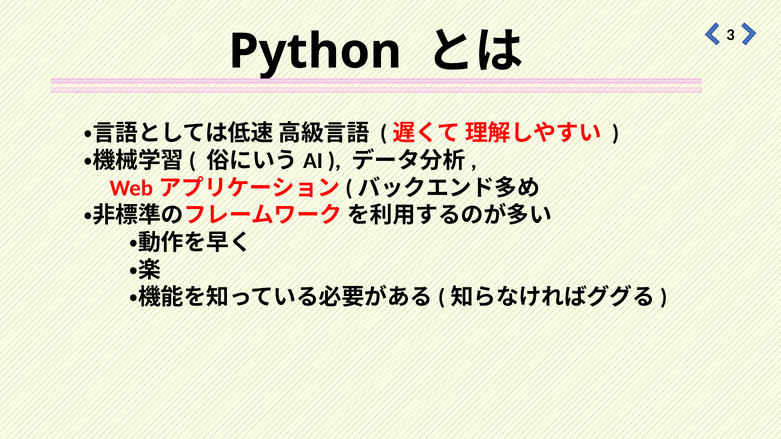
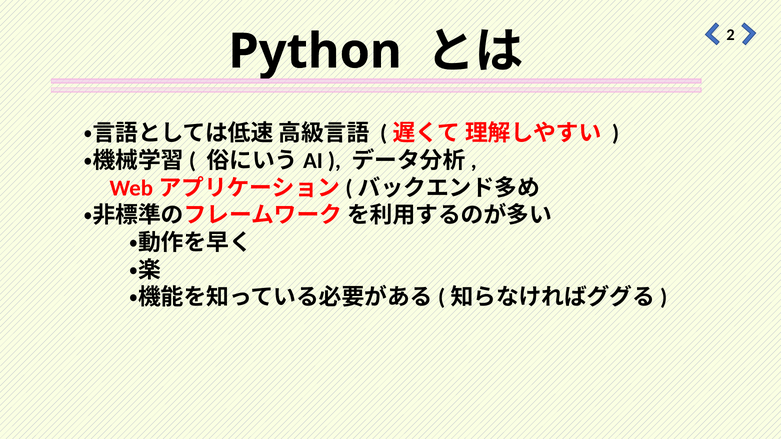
3: 3 -> 2 (731, 35)
